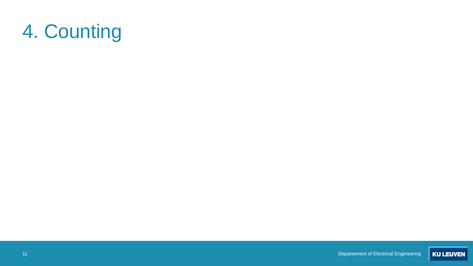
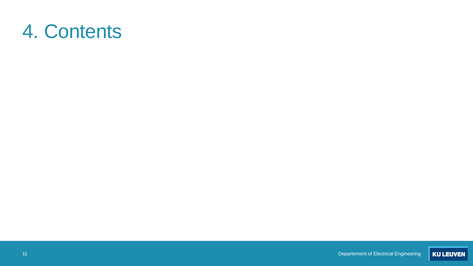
Counting: Counting -> Contents (83, 32)
